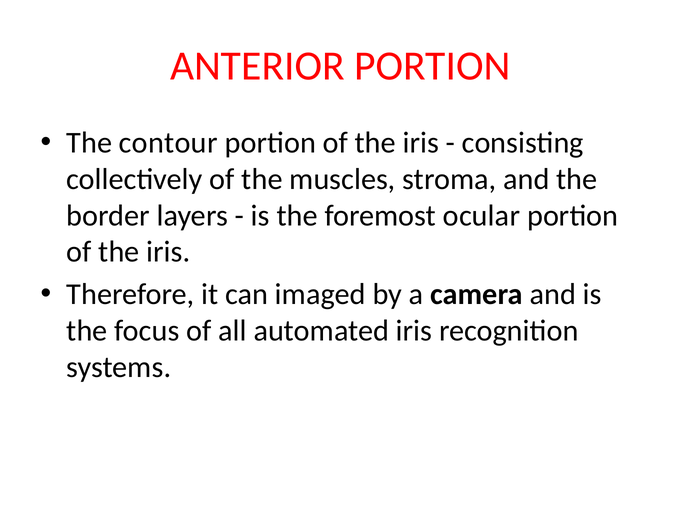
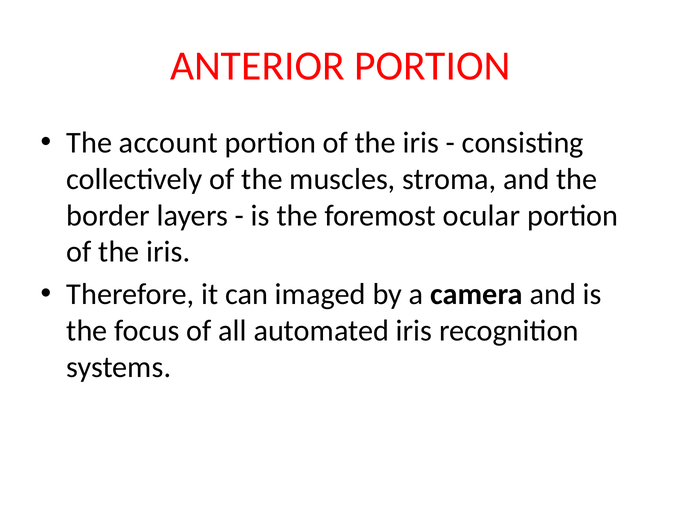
contour: contour -> account (168, 143)
